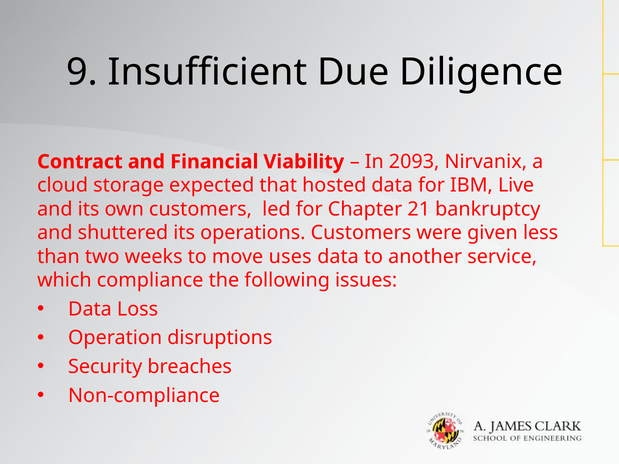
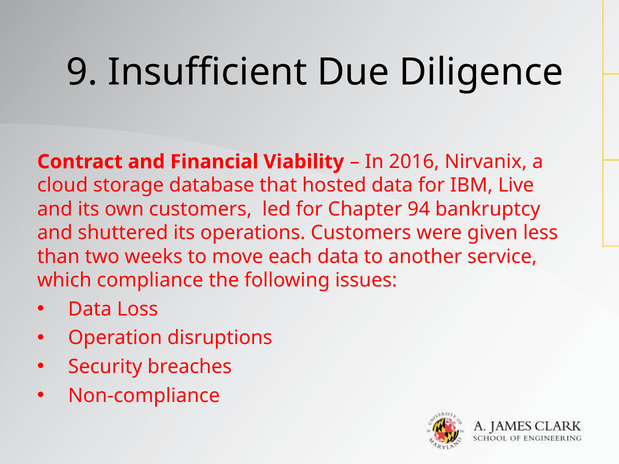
2093: 2093 -> 2016 (414, 162)
expected: expected -> database (212, 186)
21: 21 -> 94 (419, 209)
uses: uses -> each (290, 257)
